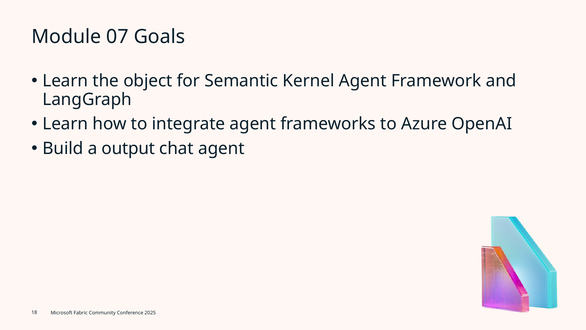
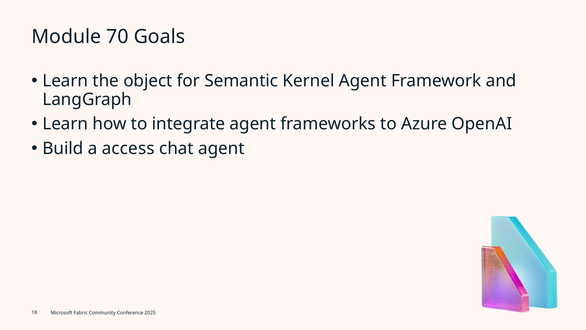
07: 07 -> 70 (117, 37)
output: output -> access (128, 148)
